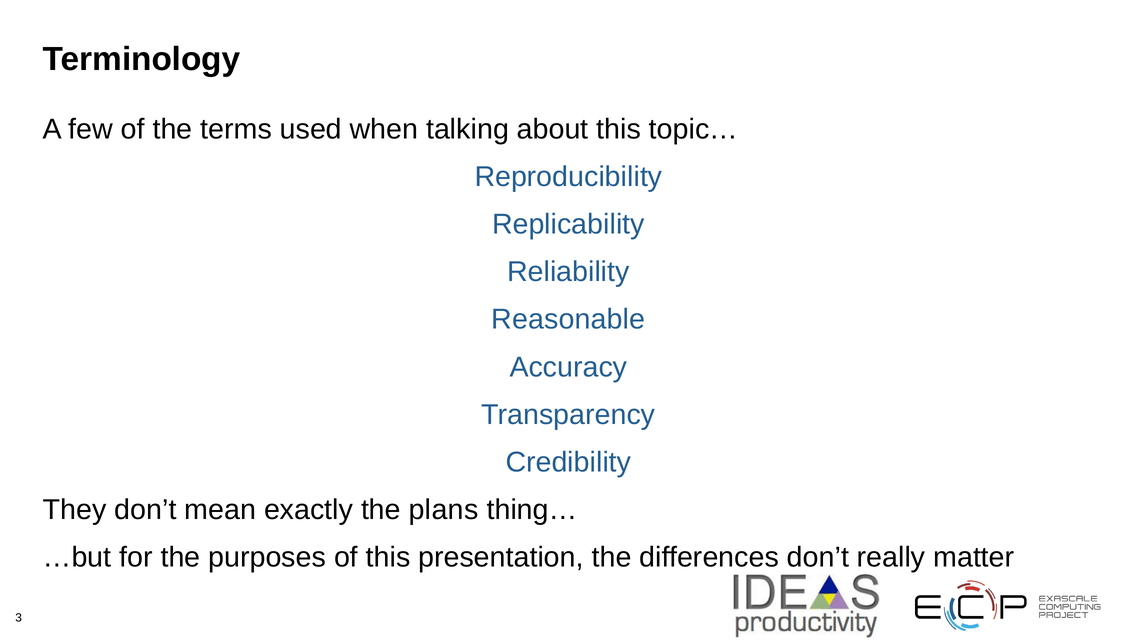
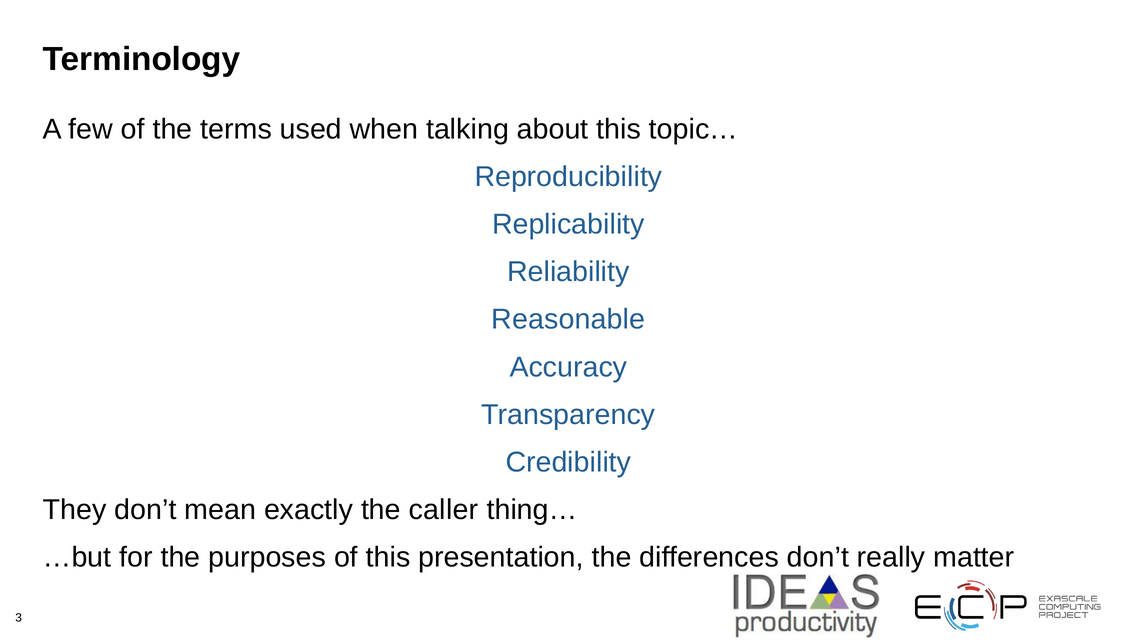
plans: plans -> caller (444, 510)
